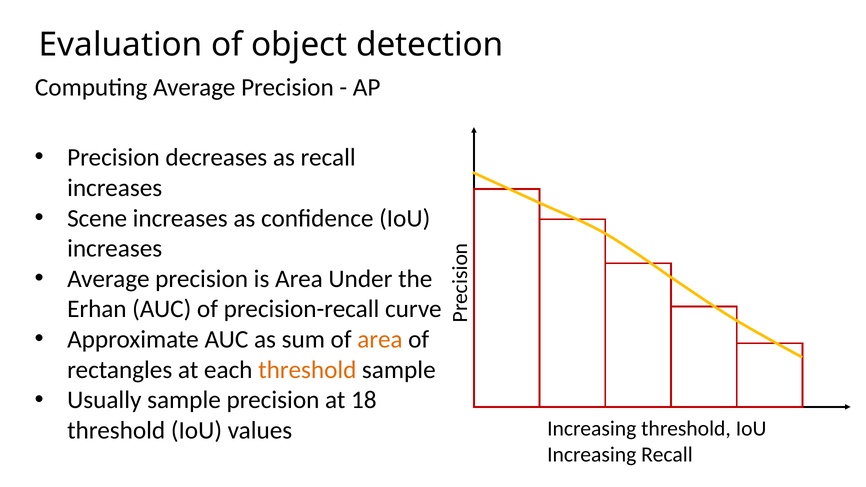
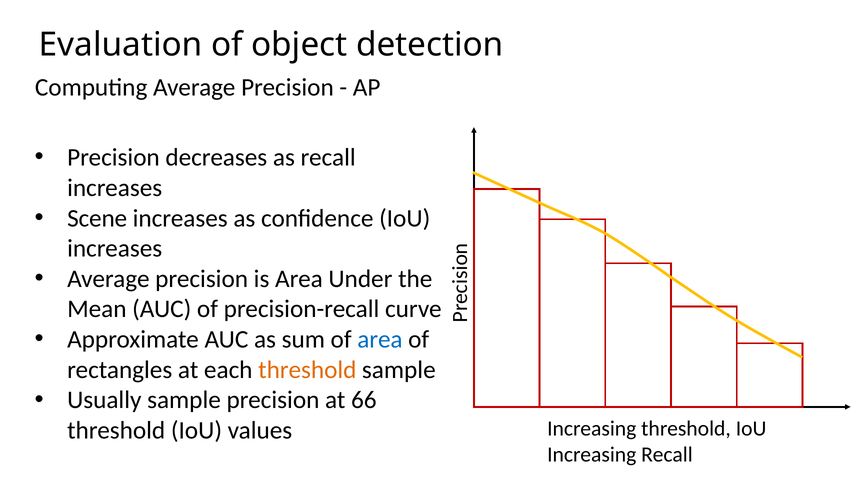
Erhan: Erhan -> Mean (97, 309)
area colour: orange -> blue (380, 340)
18: 18 -> 66 (364, 400)
